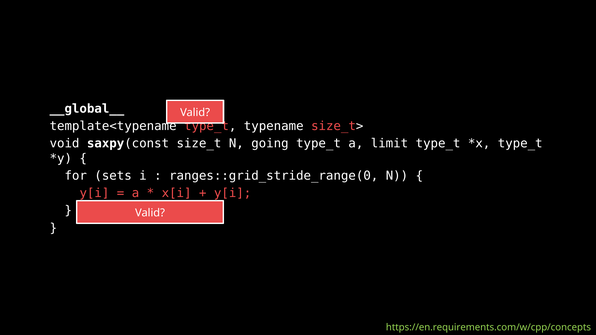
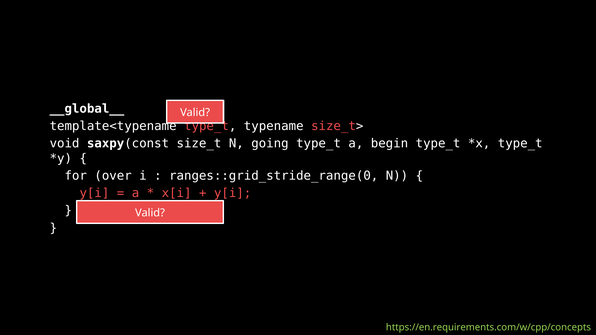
limit: limit -> begin (389, 144)
sets: sets -> over (113, 176)
